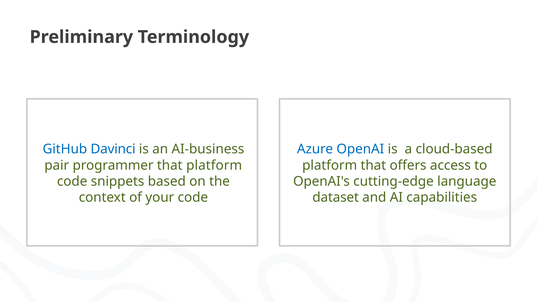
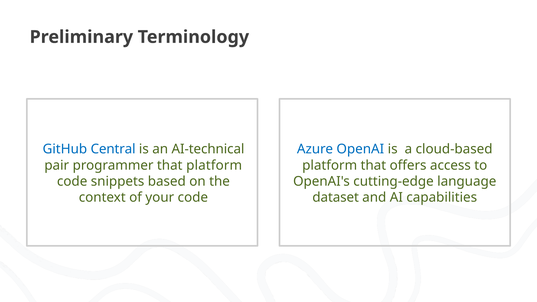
Davinci: Davinci -> Central (113, 149)
AI-business: AI-business -> AI-technical (208, 149)
